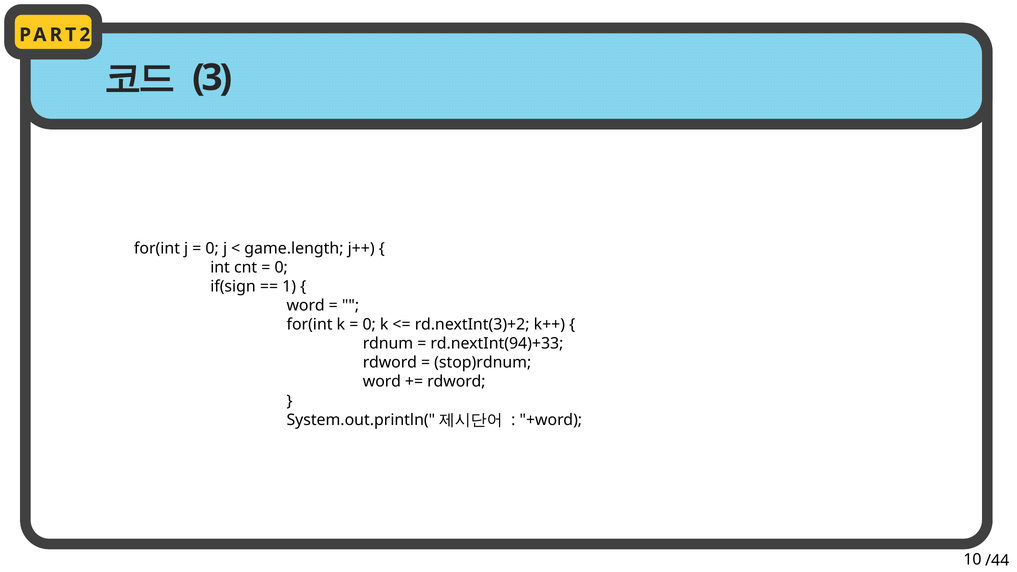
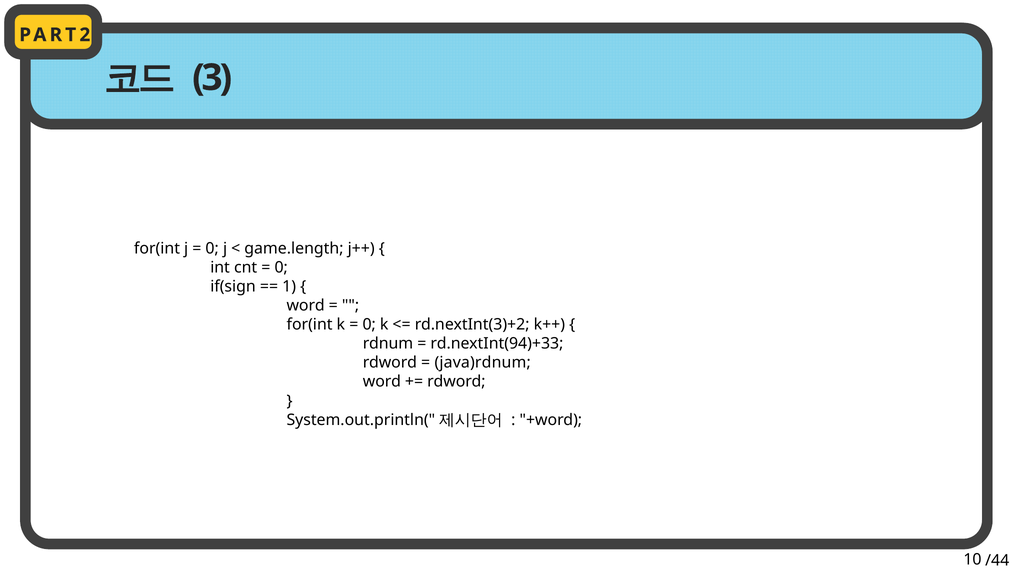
stop)rdnum: stop)rdnum -> java)rdnum (483, 363)
